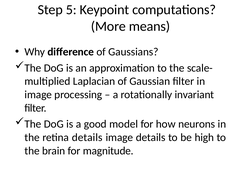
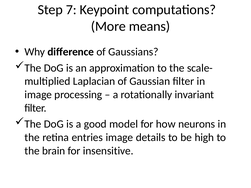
5: 5 -> 7 (71, 10)
retina details: details -> entries (87, 138)
magnitude: magnitude -> insensitive (108, 151)
